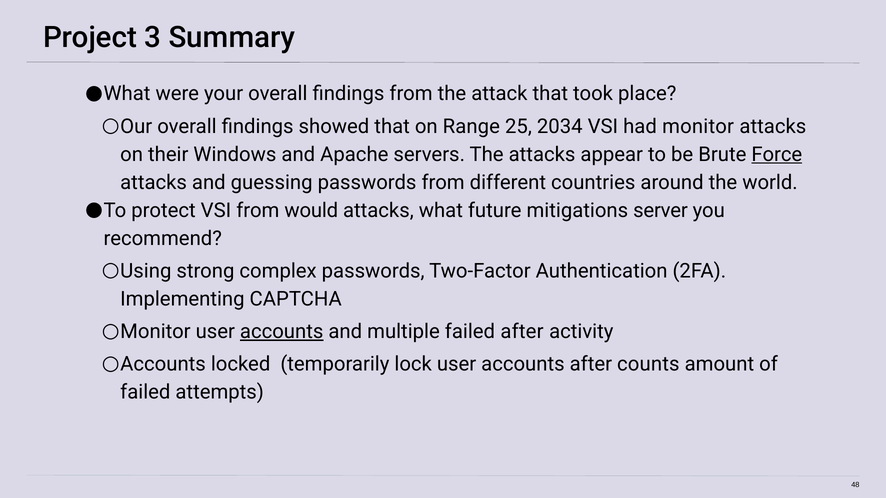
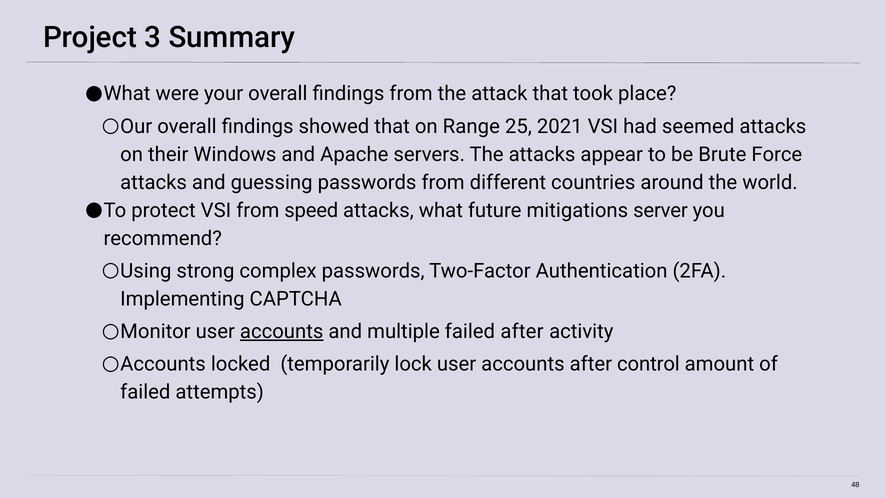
2034: 2034 -> 2021 (560, 127)
had monitor: monitor -> seemed (698, 127)
Force underline: present -> none (777, 155)
would: would -> speed (311, 211)
counts: counts -> control (648, 364)
